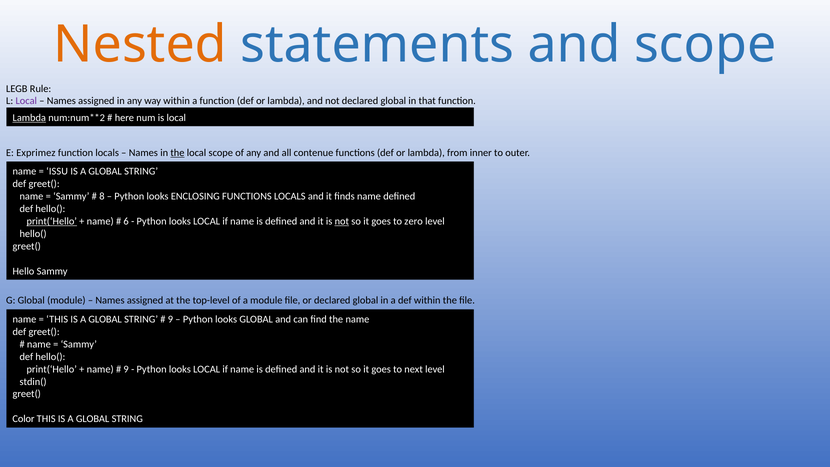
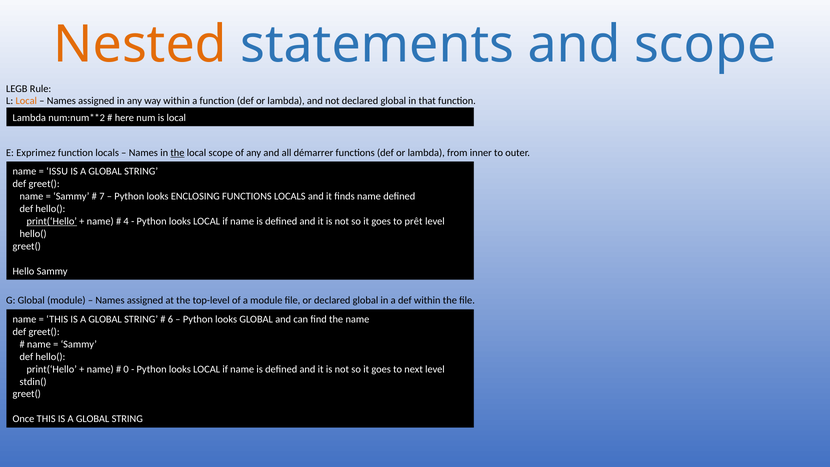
Local colour: purple -> orange (26, 101)
Lambda underline: present -> none (29, 118)
contenue: contenue -> démarrer (313, 153)
8: 8 -> 7 (102, 196)
6: 6 -> 4 (126, 221)
not underline: present -> none (342, 221)
zero: zero -> prêt (414, 221)
9: 9 -> 6 (170, 319)
9: 9 -> 0 (126, 369)
Color: Color -> Once (23, 419)
